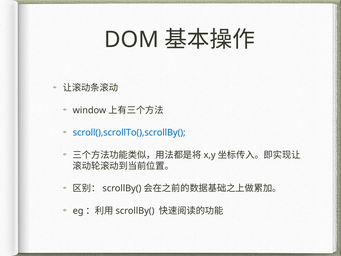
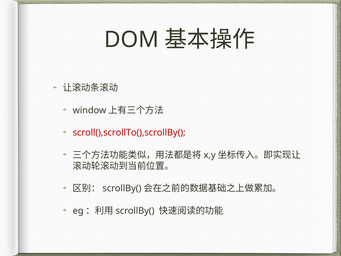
scroll(),scrollTo(),scrollBy( colour: blue -> red (129, 132)
